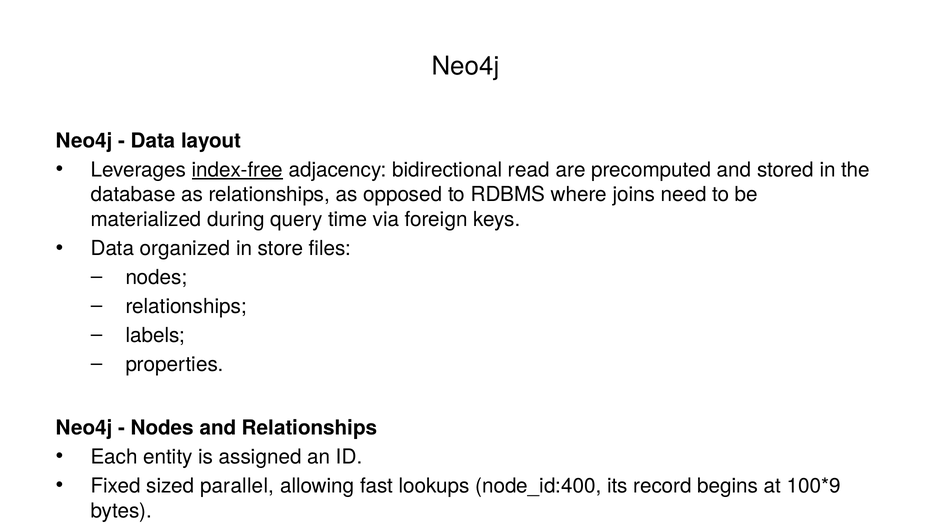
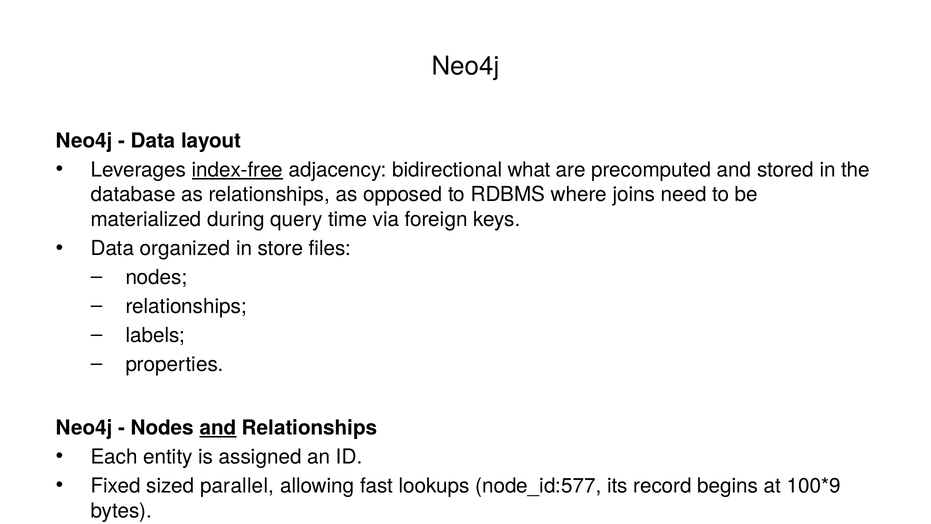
read: read -> what (529, 170)
and underline: none -> present (218, 428)
node_id:400: node_id:400 -> node_id:577 (538, 486)
